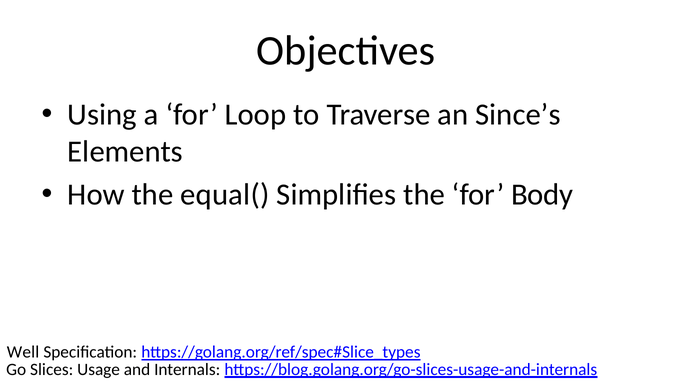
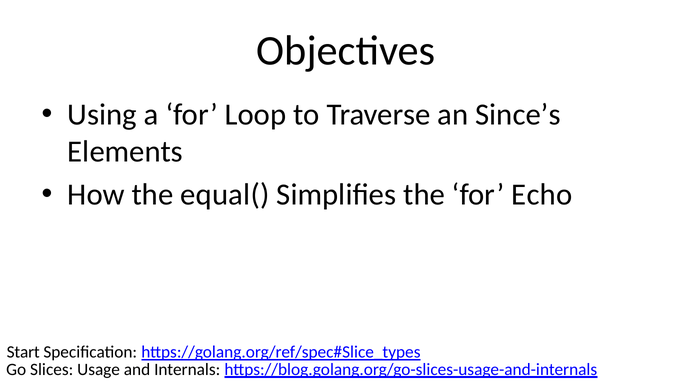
Body: Body -> Echo (542, 195)
Well: Well -> Start (23, 353)
